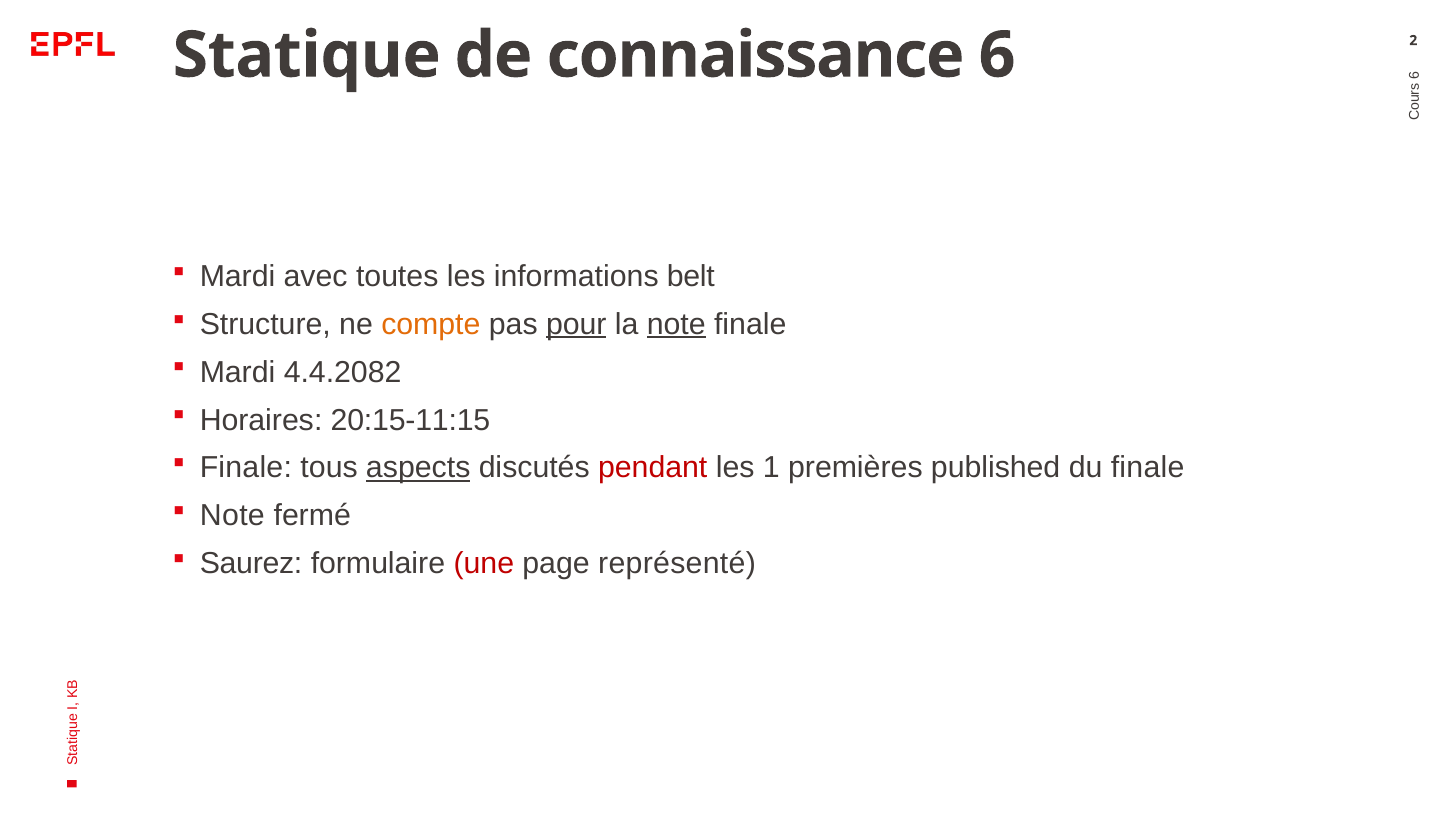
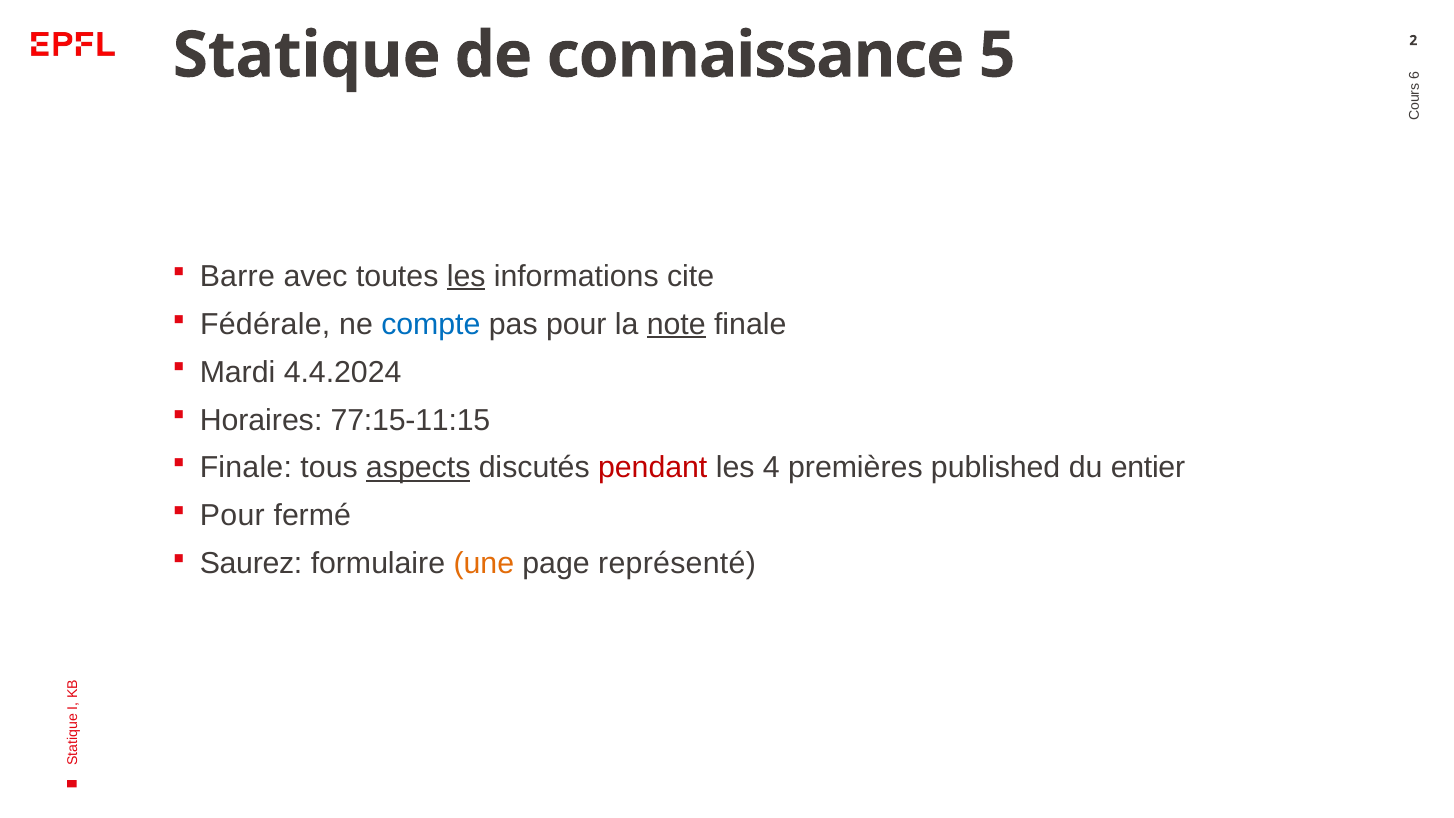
connaissance 6: 6 -> 5 (997, 55)
Mardi: Mardi -> Barre (237, 276)
les underline: none -> present (466, 276)
belt: belt -> cite (691, 276)
Structure: Structure -> Fédérale (265, 324)
compte colour: orange -> blue (431, 324)
pour underline: present -> none (576, 324)
4.4.2082: 4.4.2082 -> 4.4.2024 (343, 372)
20:15-11:15: 20:15-11:15 -> 77:15-11:15 (410, 420)
1: 1 -> 4 (771, 468)
du finale: finale -> entier (1148, 468)
Note: Note -> Pour (232, 516)
une colour: red -> orange (484, 564)
